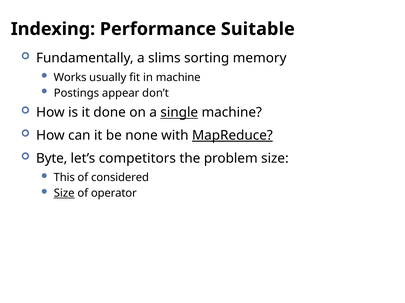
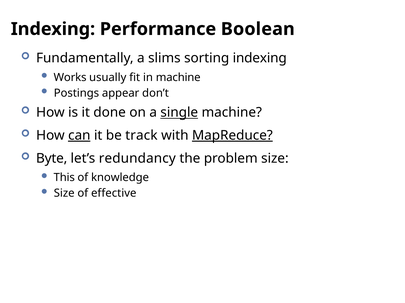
Suitable: Suitable -> Boolean (258, 29)
sorting memory: memory -> indexing (260, 58)
can underline: none -> present (79, 136)
none: none -> track (141, 136)
competitors: competitors -> redundancy (137, 159)
considered: considered -> knowledge (120, 178)
Size underline: present -> none (64, 194)
operator: operator -> effective (114, 194)
